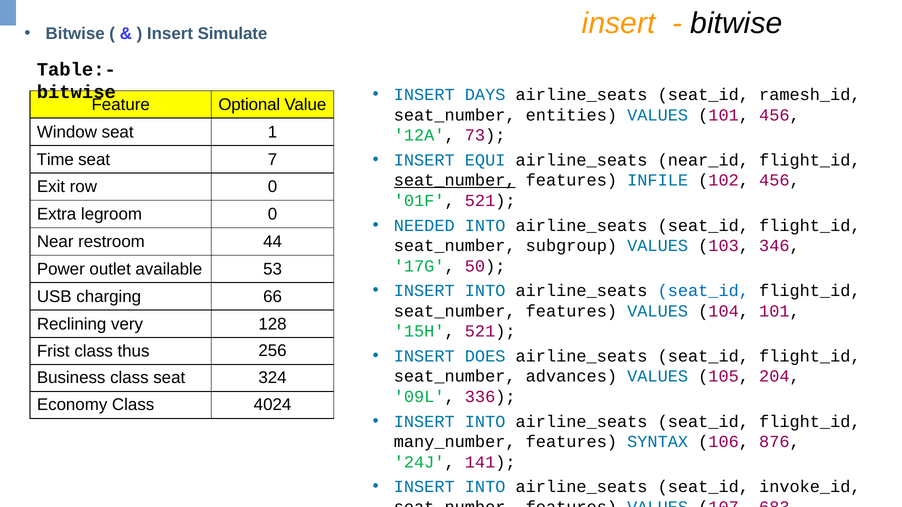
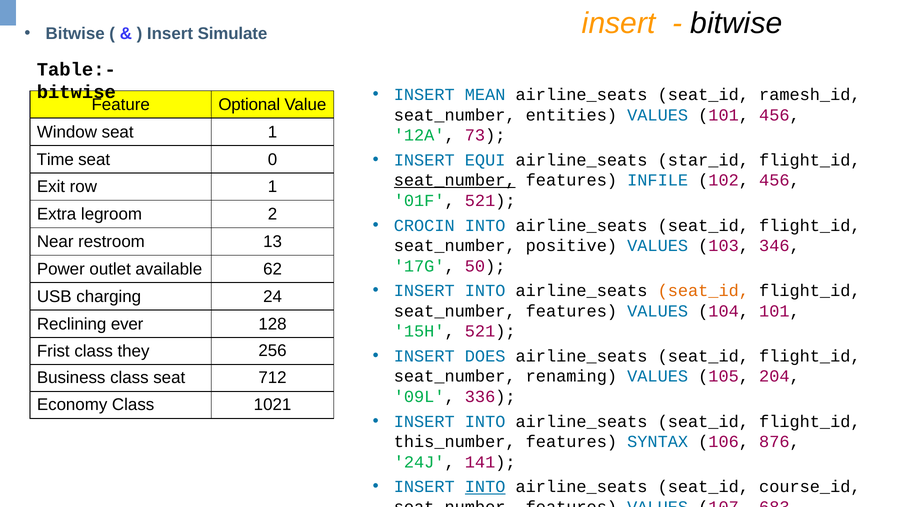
DAYS: DAYS -> MEAN (485, 95)
near_id: near_id -> star_id (703, 160)
7: 7 -> 0 (273, 160)
row 0: 0 -> 1 (273, 187)
legroom 0: 0 -> 2 (273, 214)
NEEDED: NEEDED -> CROCIN (424, 226)
44: 44 -> 13 (273, 242)
subgroup: subgroup -> positive (571, 246)
53: 53 -> 62 (273, 269)
seat_id colour: blue -> orange (703, 291)
66: 66 -> 24 (273, 297)
very: very -> ever (127, 324)
thus: thus -> they (133, 351)
324: 324 -> 712 (273, 378)
advances: advances -> renaming (571, 377)
4024: 4024 -> 1021 (273, 405)
many_number: many_number -> this_number (455, 442)
INTO underline: none -> present (485, 487)
invoke_id: invoke_id -> course_id (810, 487)
